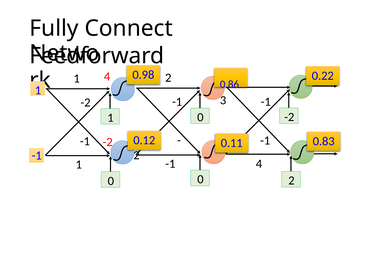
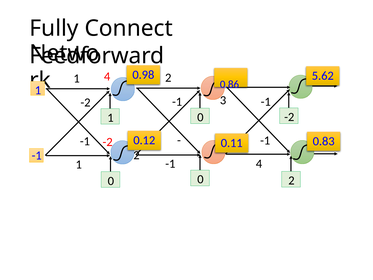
0.22: 0.22 -> 5.62 (323, 76)
